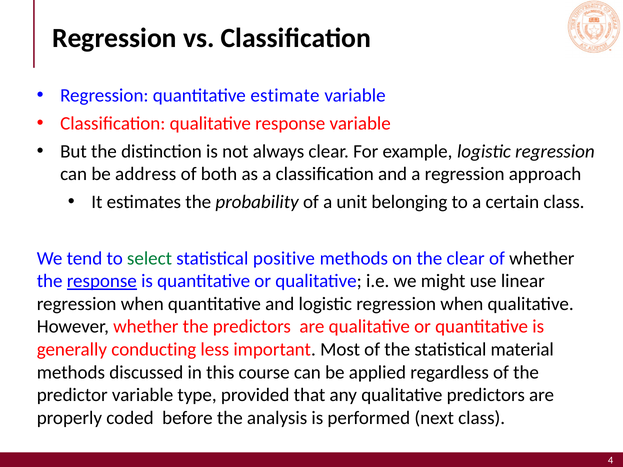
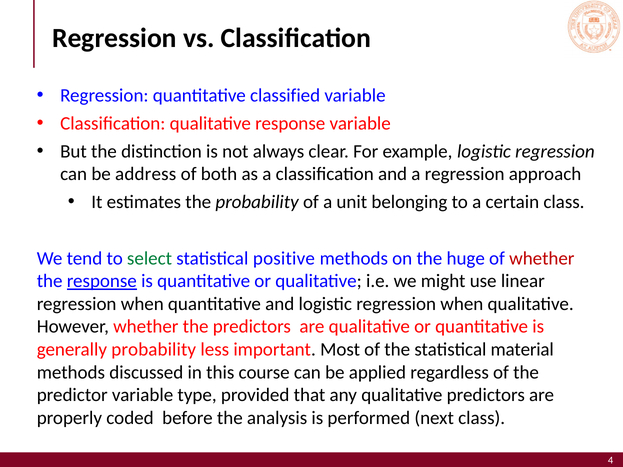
estimate: estimate -> classified (285, 95)
the clear: clear -> huge (466, 258)
whether colour: black -> red (542, 258)
generally conducting: conducting -> probability (154, 350)
